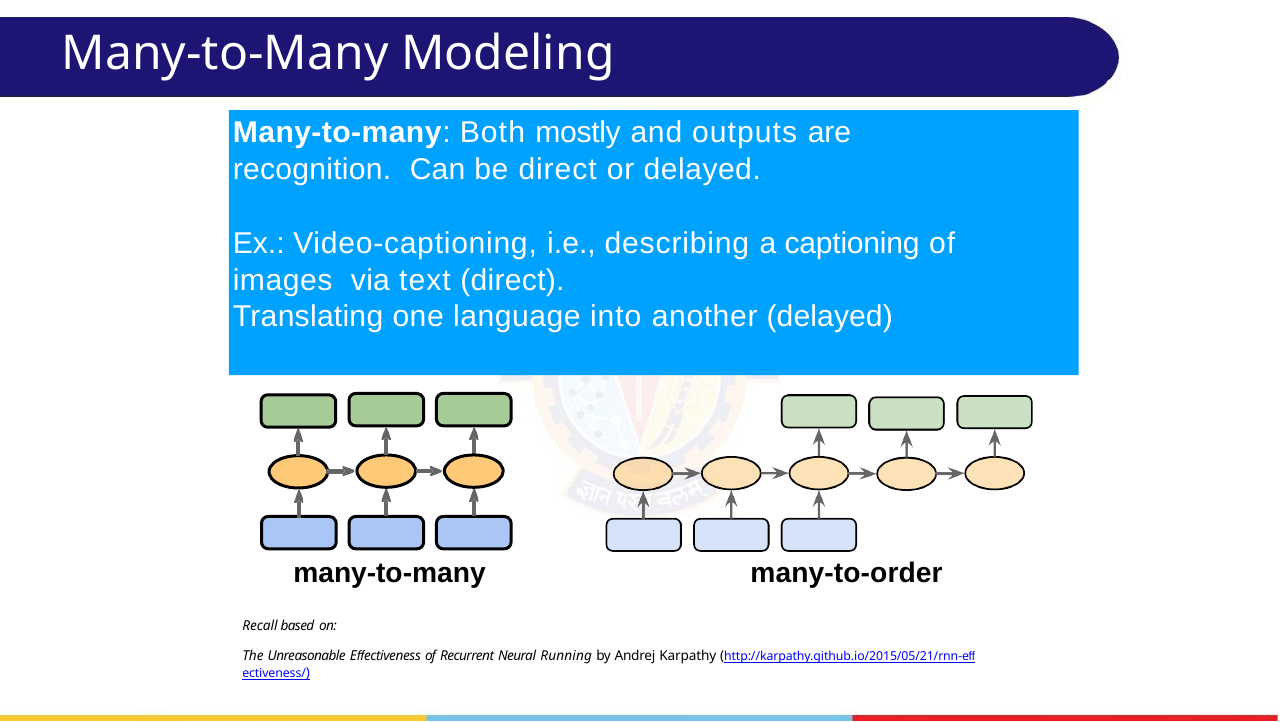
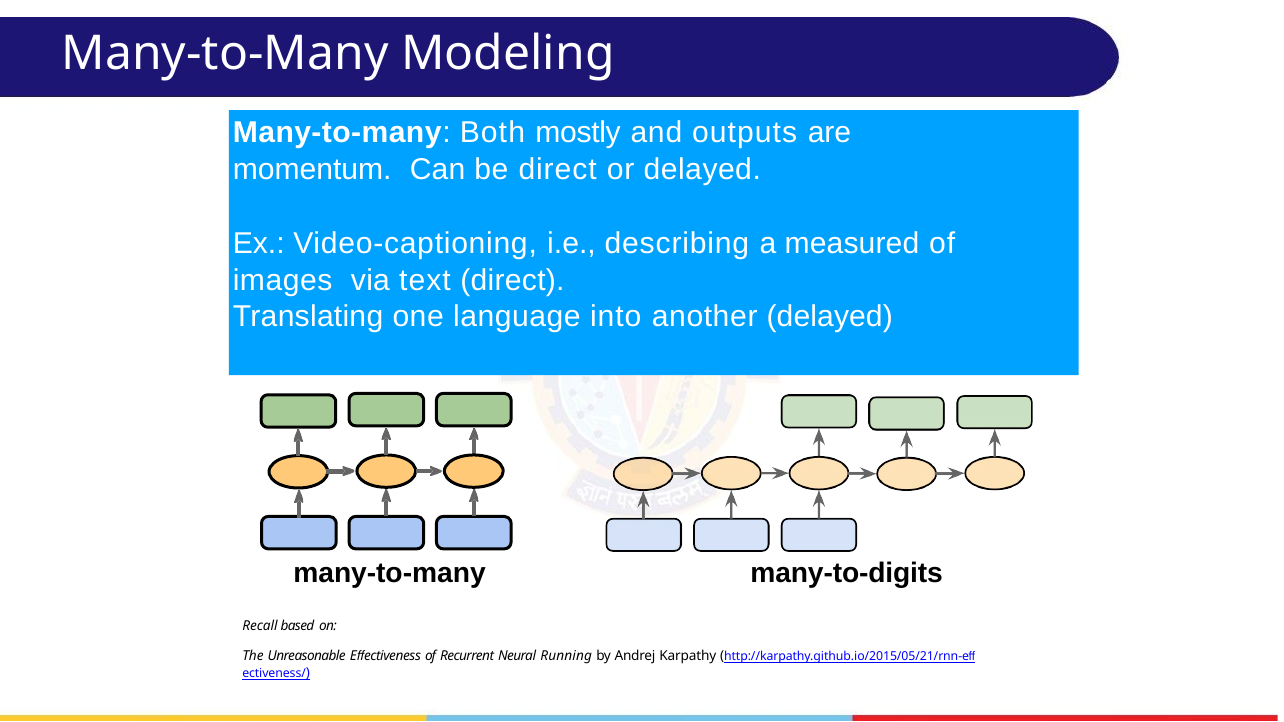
recognition: recognition -> momentum (312, 169)
captioning: captioning -> measured (852, 244)
many-to-order: many-to-order -> many-to-digits (847, 573)
